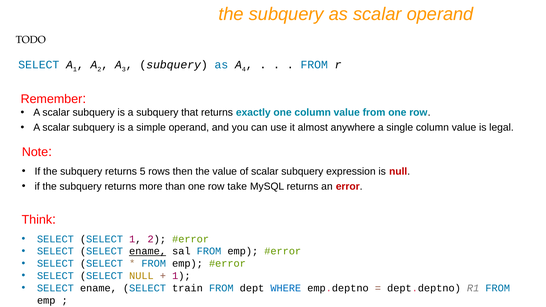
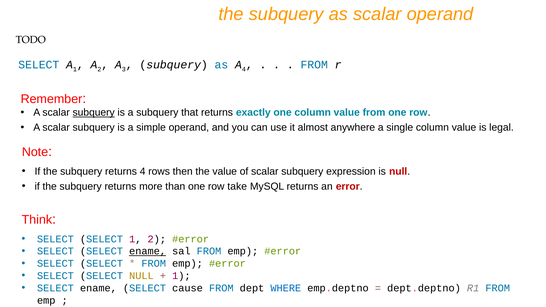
subquery underline: none -> present (94, 113)
returns 5: 5 -> 4 (143, 171)
train: train -> cause (188, 288)
